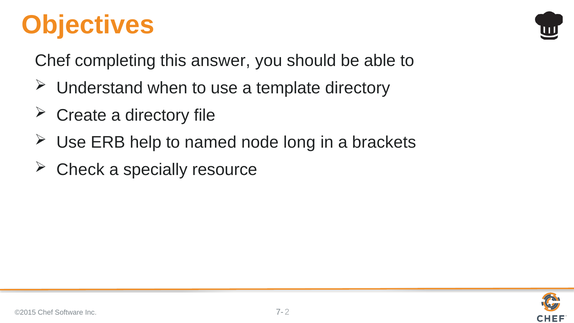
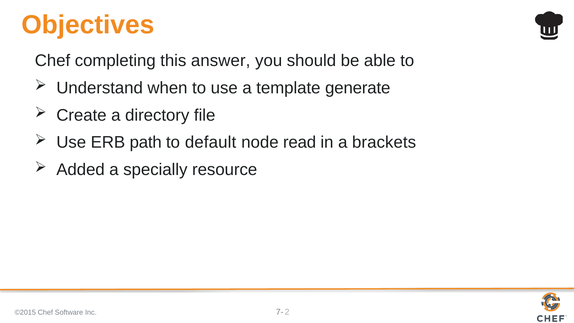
template directory: directory -> generate (358, 88)
help: help -> path (146, 142)
named: named -> default (211, 142)
long: long -> read (300, 142)
Check: Check -> Added (81, 170)
